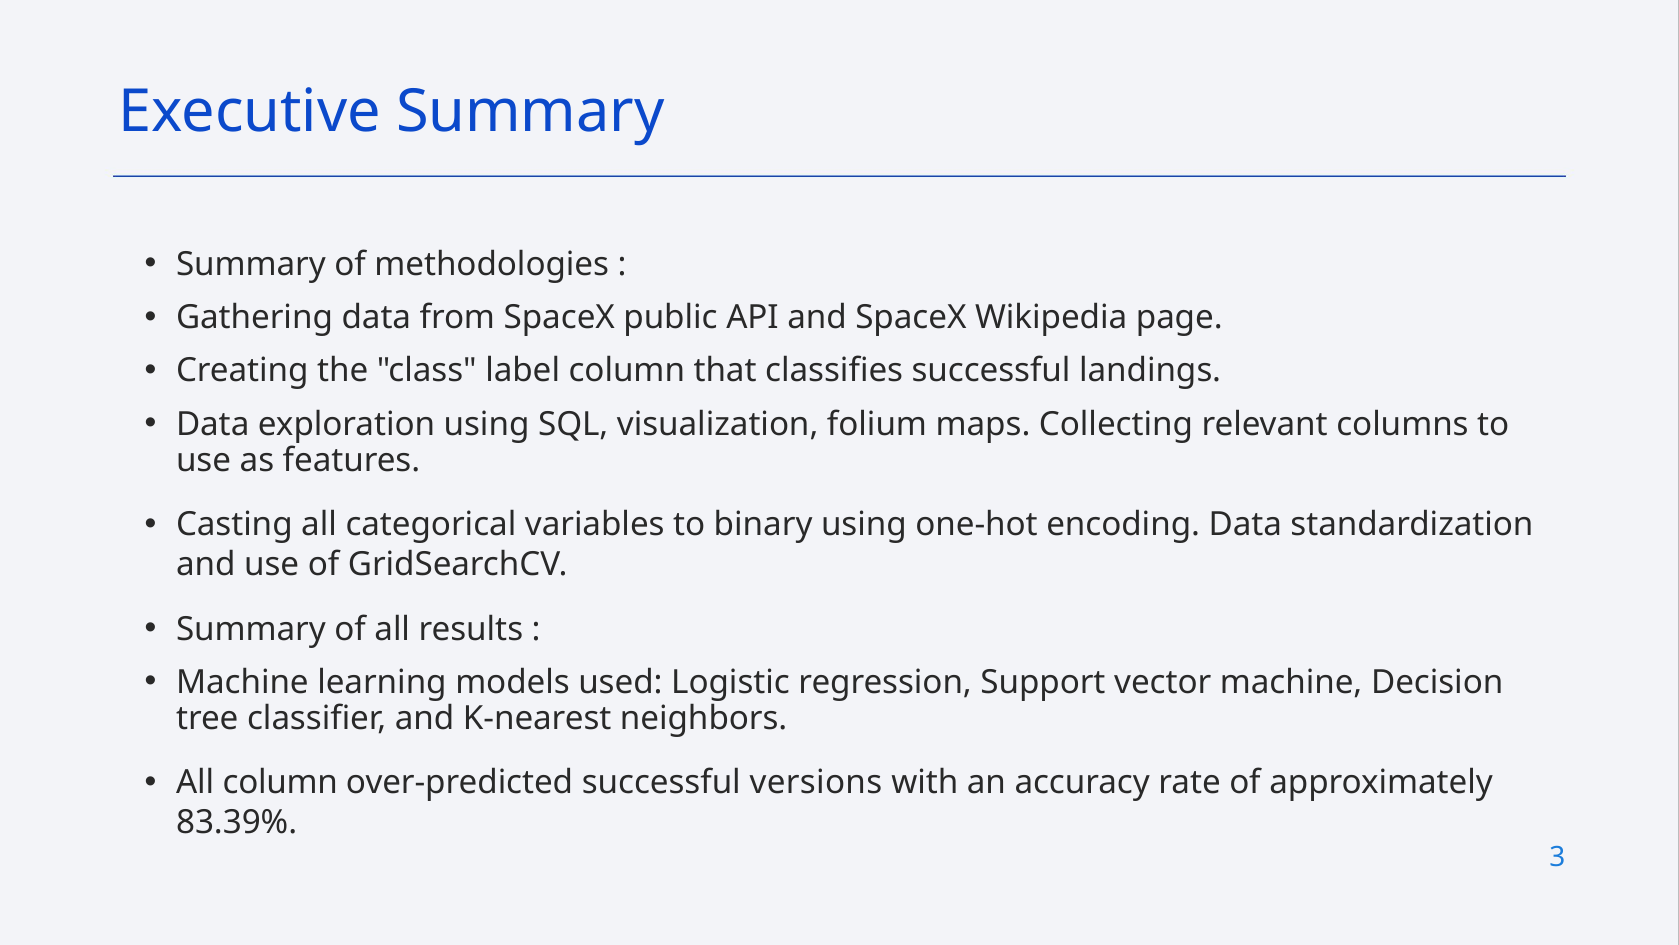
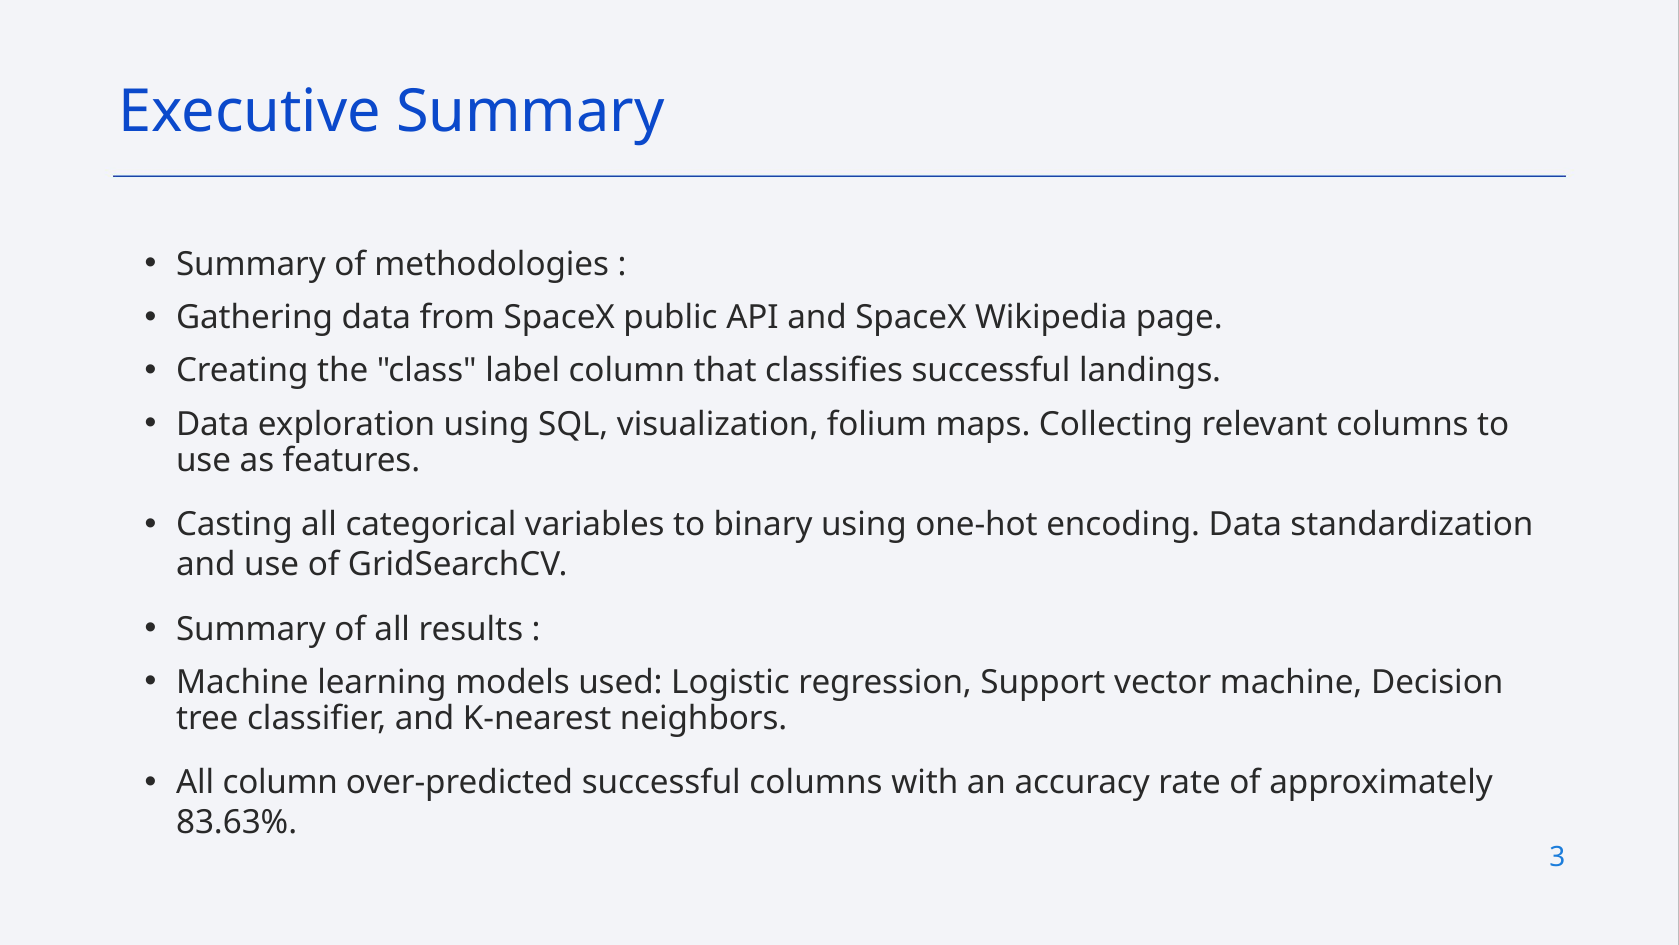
successful versions: versions -> columns (816, 783)
83.39%: 83.39% -> 83.63% (237, 822)
